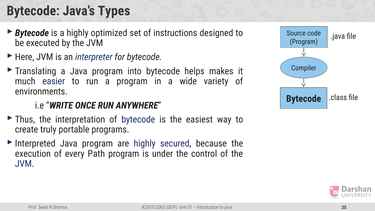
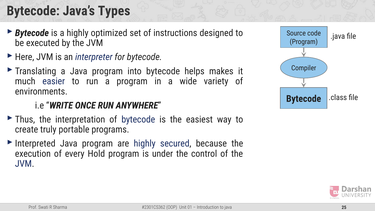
Path: Path -> Hold (96, 154)
